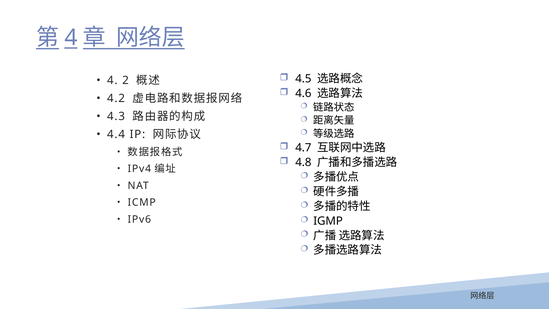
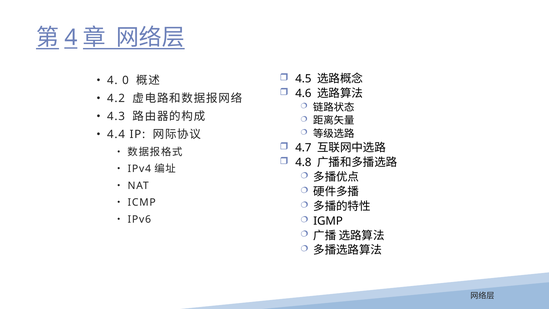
2: 2 -> 0 (125, 80)
